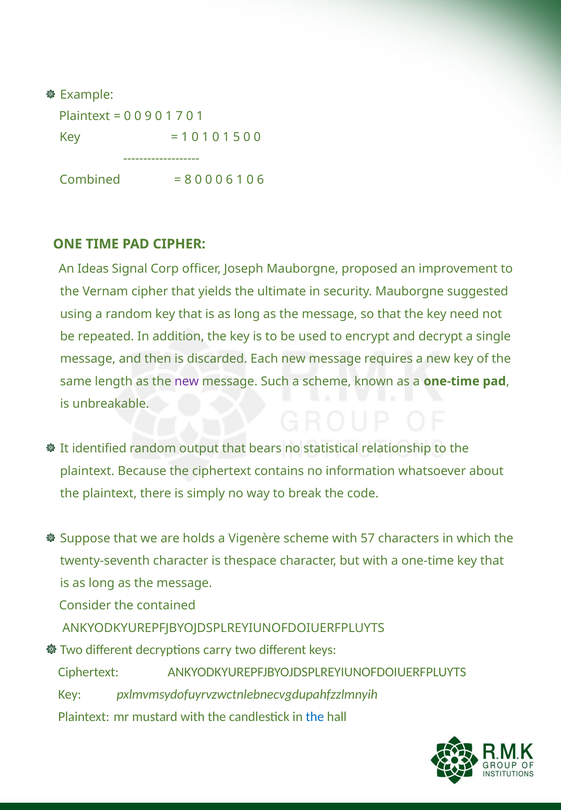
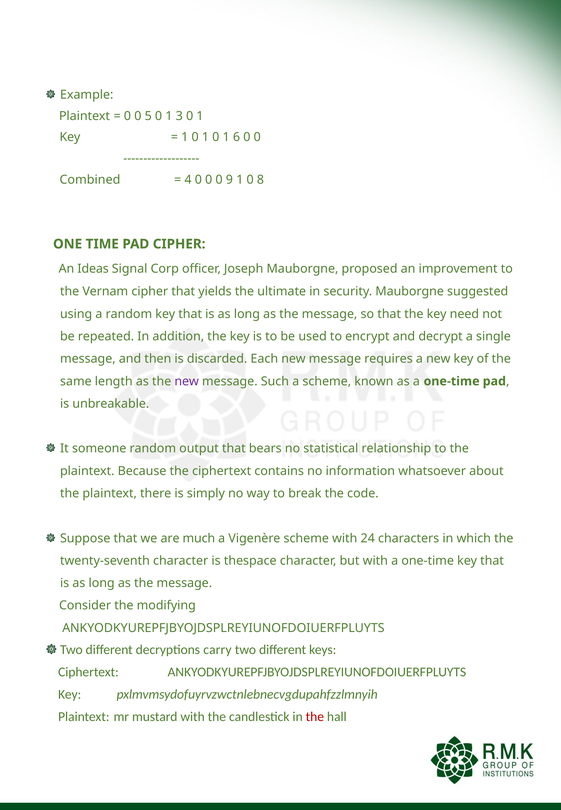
9: 9 -> 5 (148, 116)
7: 7 -> 3 (179, 116)
5: 5 -> 6 (237, 137)
8: 8 -> 4 (188, 180)
0 0 6: 6 -> 9 (229, 180)
1 0 6: 6 -> 8 (260, 180)
identified: identified -> someone (99, 449)
holds: holds -> much (199, 538)
57: 57 -> 24 (368, 538)
contained: contained -> modifying (166, 606)
the colour: blue -> red (315, 717)
